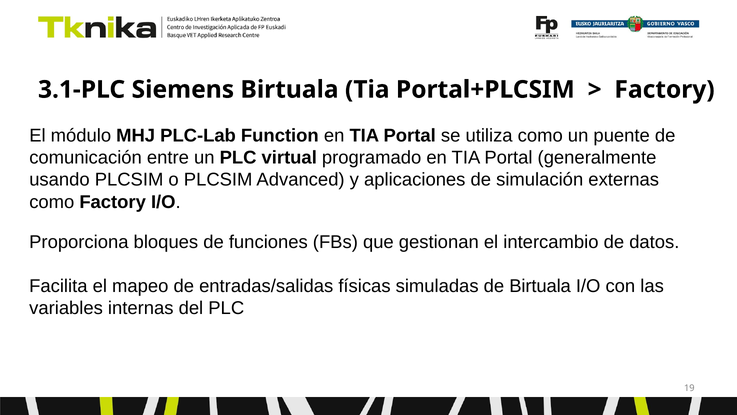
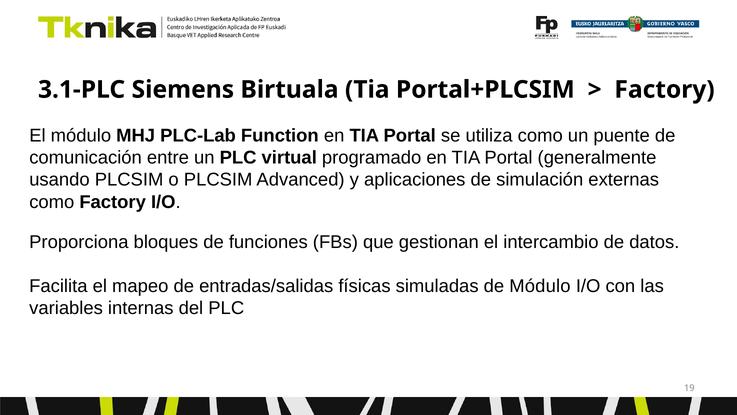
de Birtuala: Birtuala -> Módulo (540, 286)
